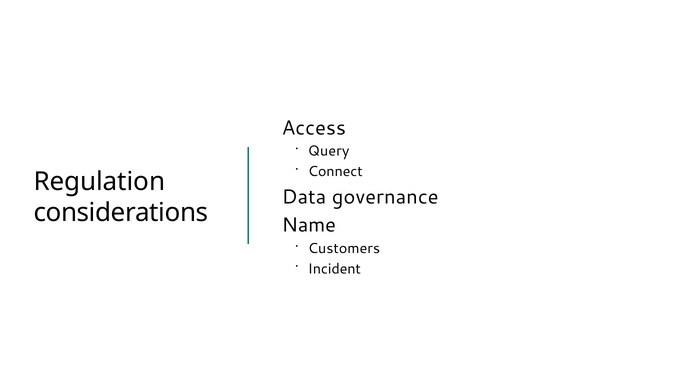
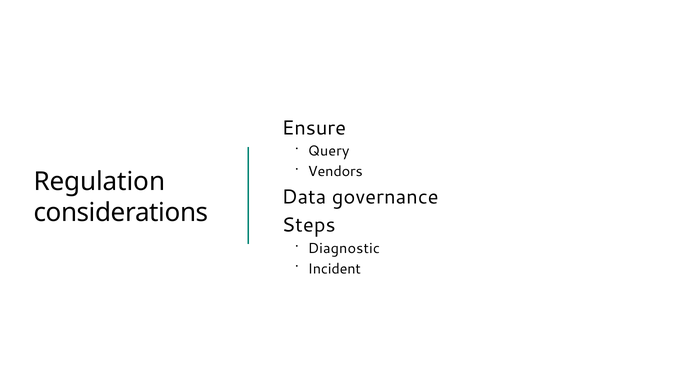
Access: Access -> Ensure (314, 128)
Connect: Connect -> Vendors (335, 171)
Name: Name -> Steps (309, 225)
Customers: Customers -> Diagnostic (344, 249)
